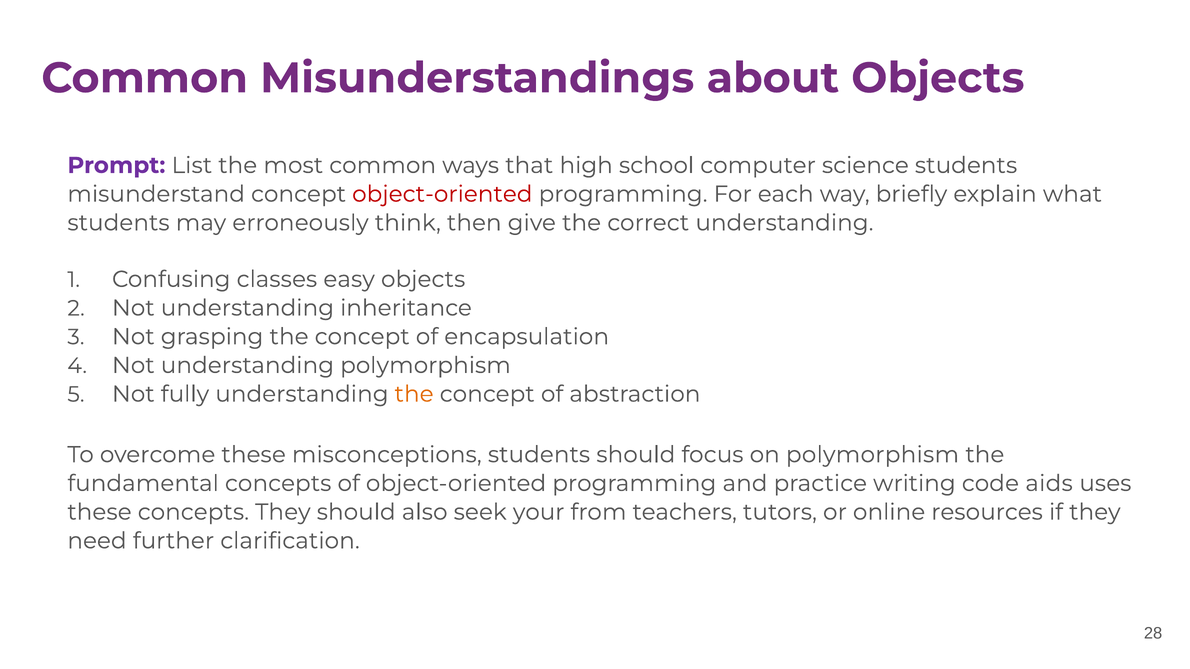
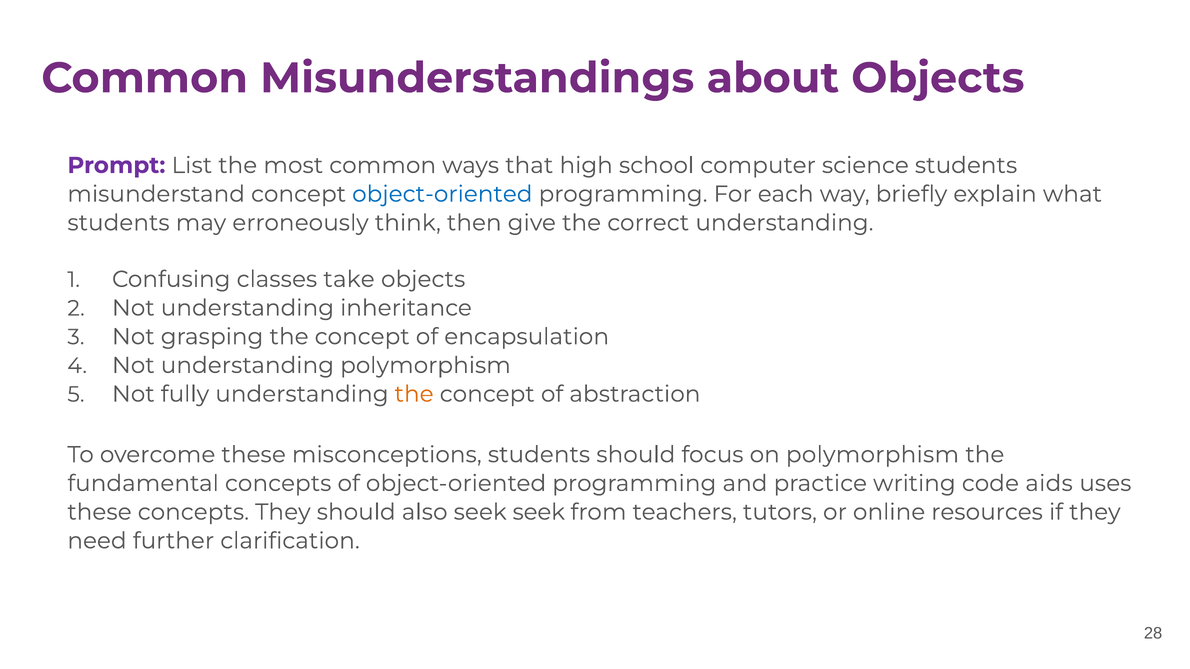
object-oriented colour: red -> blue (442, 194)
easy: easy -> take (349, 279)
seek your: your -> seek (539, 512)
